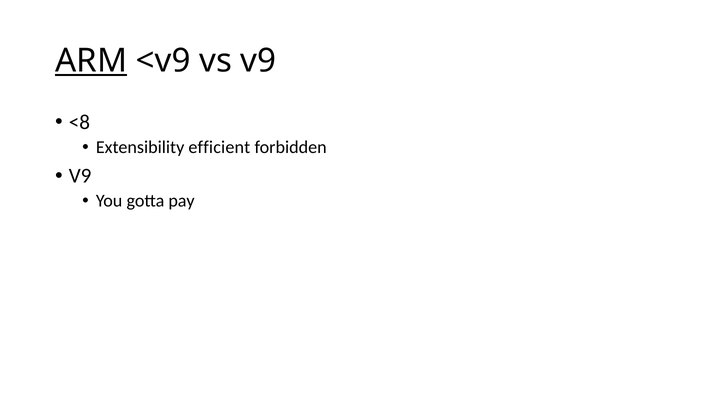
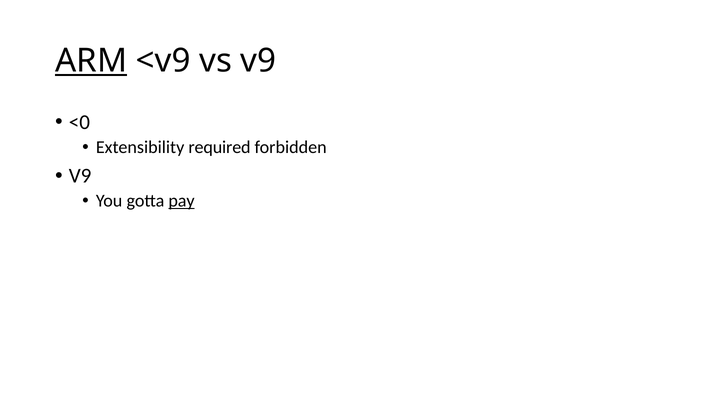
<8: <8 -> <0 (79, 122)
efficient: efficient -> required (220, 147)
pay underline: none -> present (182, 201)
